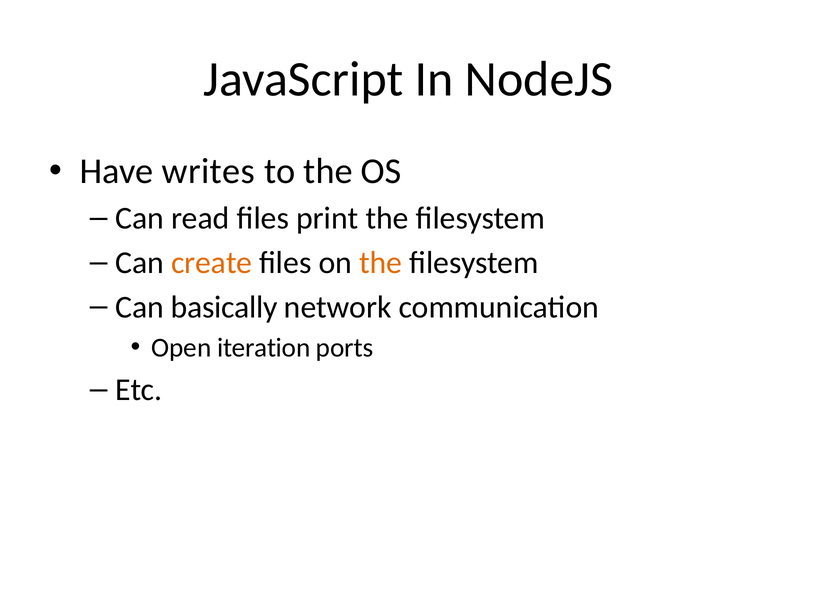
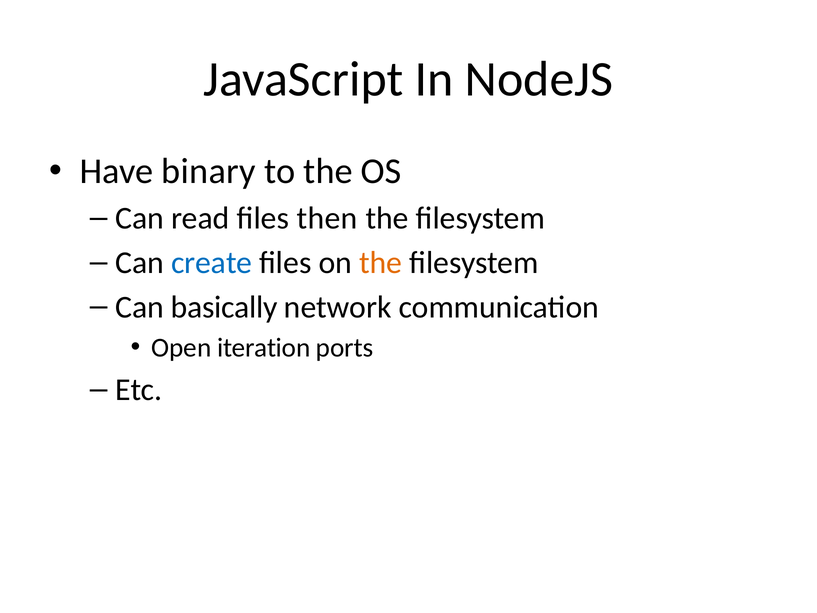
writes: writes -> binary (209, 171)
print: print -> then (327, 218)
create colour: orange -> blue (212, 263)
